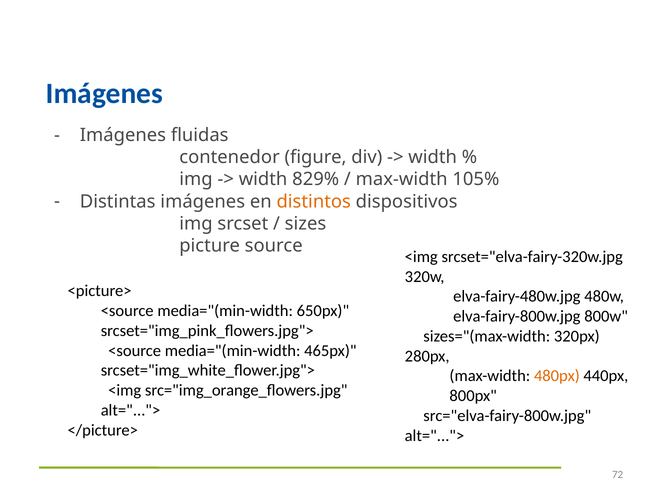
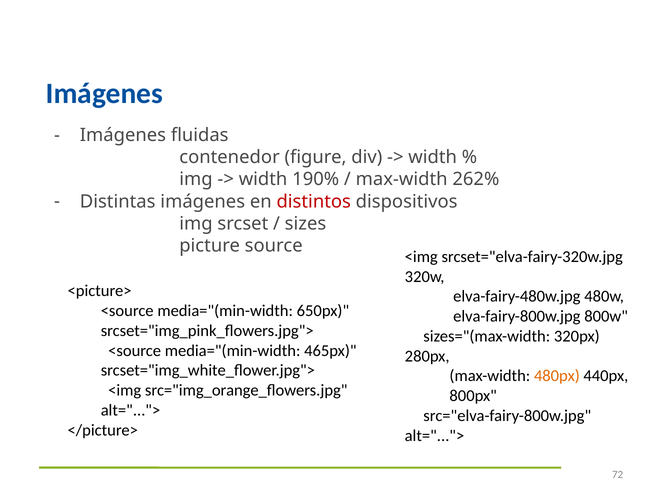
829%: 829% -> 190% (316, 179)
105%: 105% -> 262% (476, 179)
distintos colour: orange -> red (314, 202)
